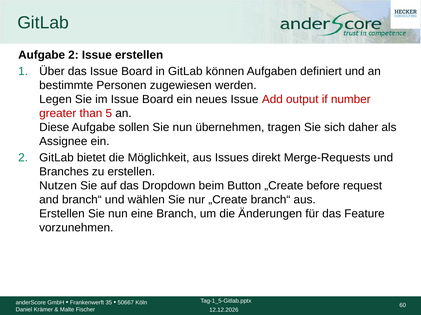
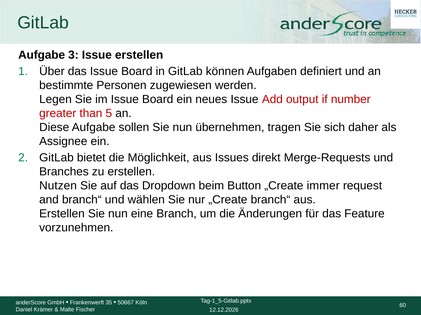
Aufgabe 2: 2 -> 3 (73, 55)
before: before -> immer (323, 186)
